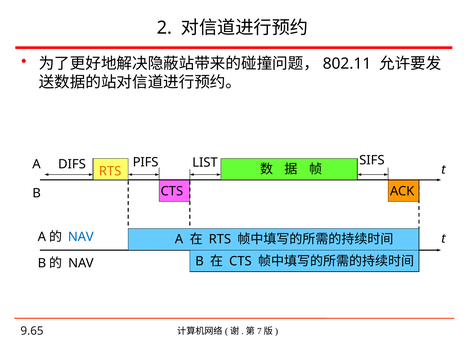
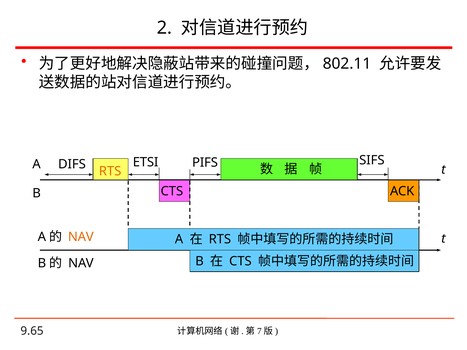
LIST: LIST -> PIFS (205, 163)
PIFS: PIFS -> ETSI (146, 162)
NAV colour: blue -> orange (81, 237)
